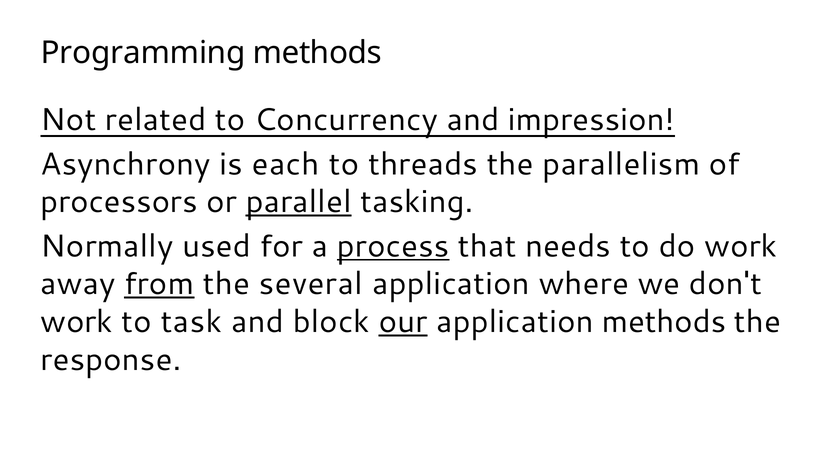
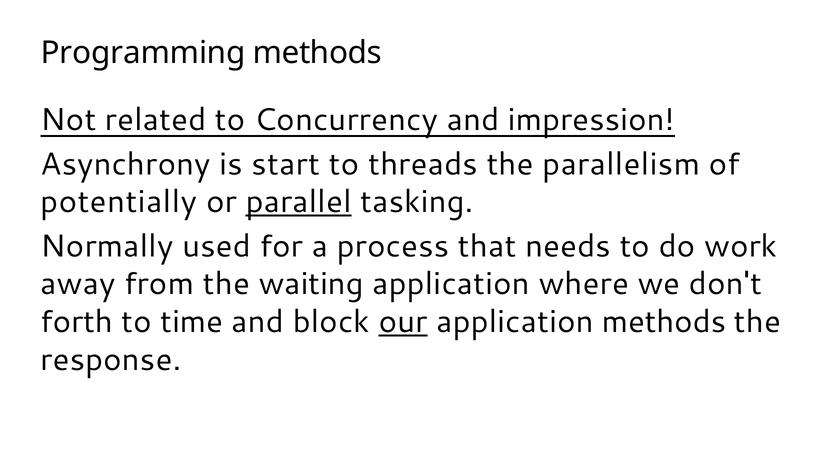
each: each -> start (286, 164)
processors: processors -> potentially (119, 202)
process underline: present -> none (393, 246)
from underline: present -> none (159, 284)
several: several -> waiting (311, 284)
work: work -> forth (77, 322)
task: task -> time (192, 322)
